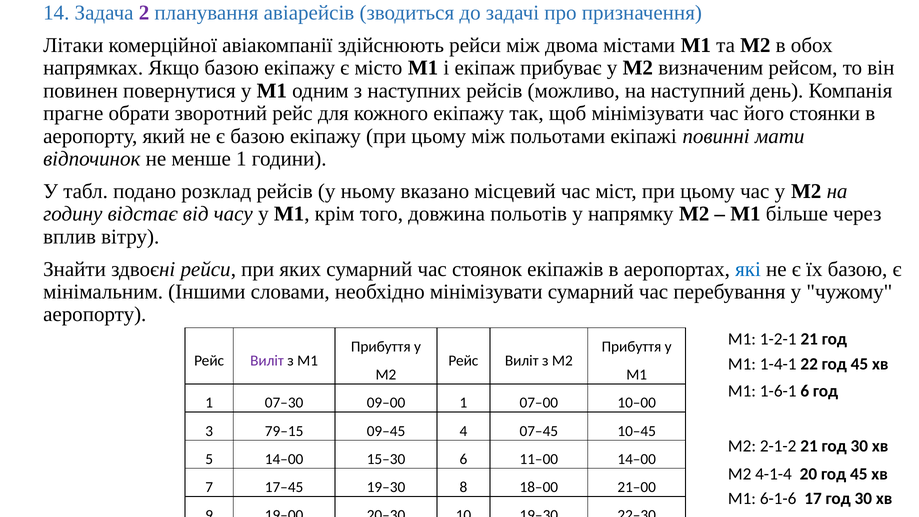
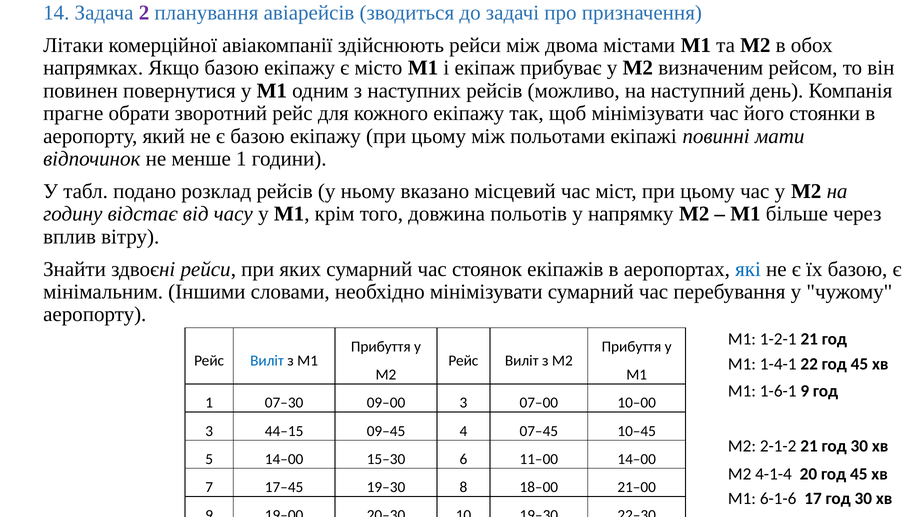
Виліт colour: purple -> blue (267, 361)
1-6-1 6: 6 -> 9 (805, 391)
09–00 1: 1 -> 3 (463, 403)
79–15: 79–15 -> 44–15 (284, 431)
